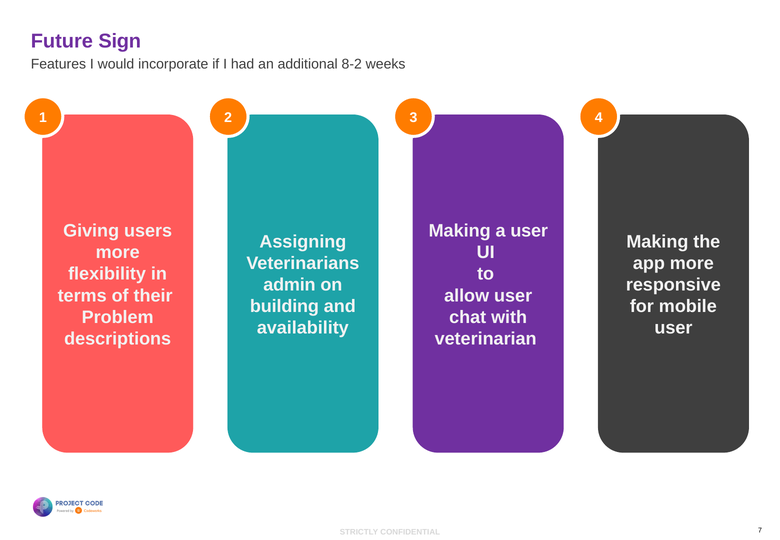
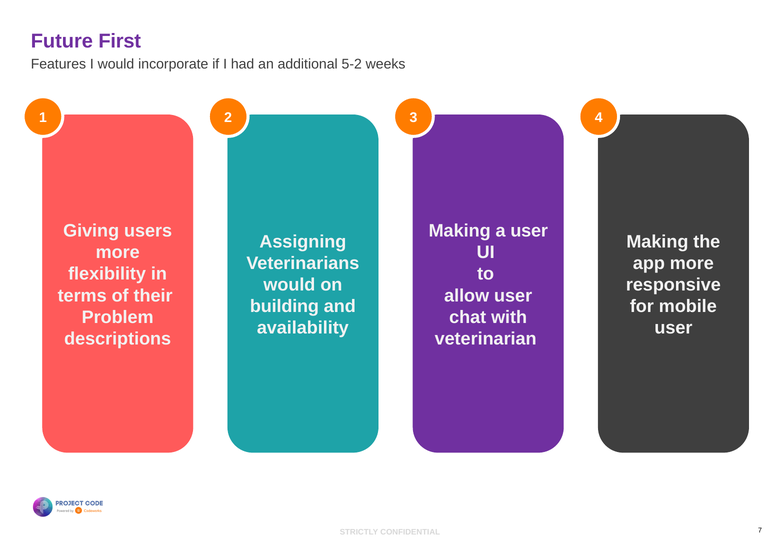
Sign: Sign -> First (120, 41)
8-2: 8-2 -> 5-2 (352, 64)
admin: admin -> would (289, 285)
